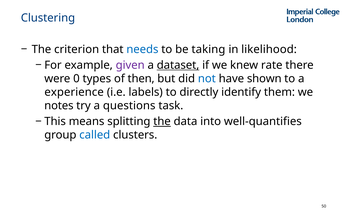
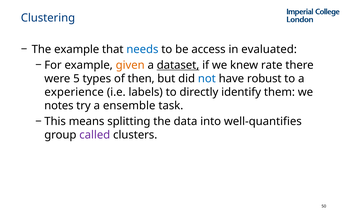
The criterion: criterion -> example (77, 49)
taking: taking -> access (208, 49)
likelihood: likelihood -> evaluated (269, 49)
given colour: purple -> orange (130, 65)
0: 0 -> 5 (76, 79)
shown: shown -> robust (264, 79)
questions: questions -> ensemble (129, 106)
the underline: present -> none (162, 121)
called colour: blue -> purple (95, 135)
